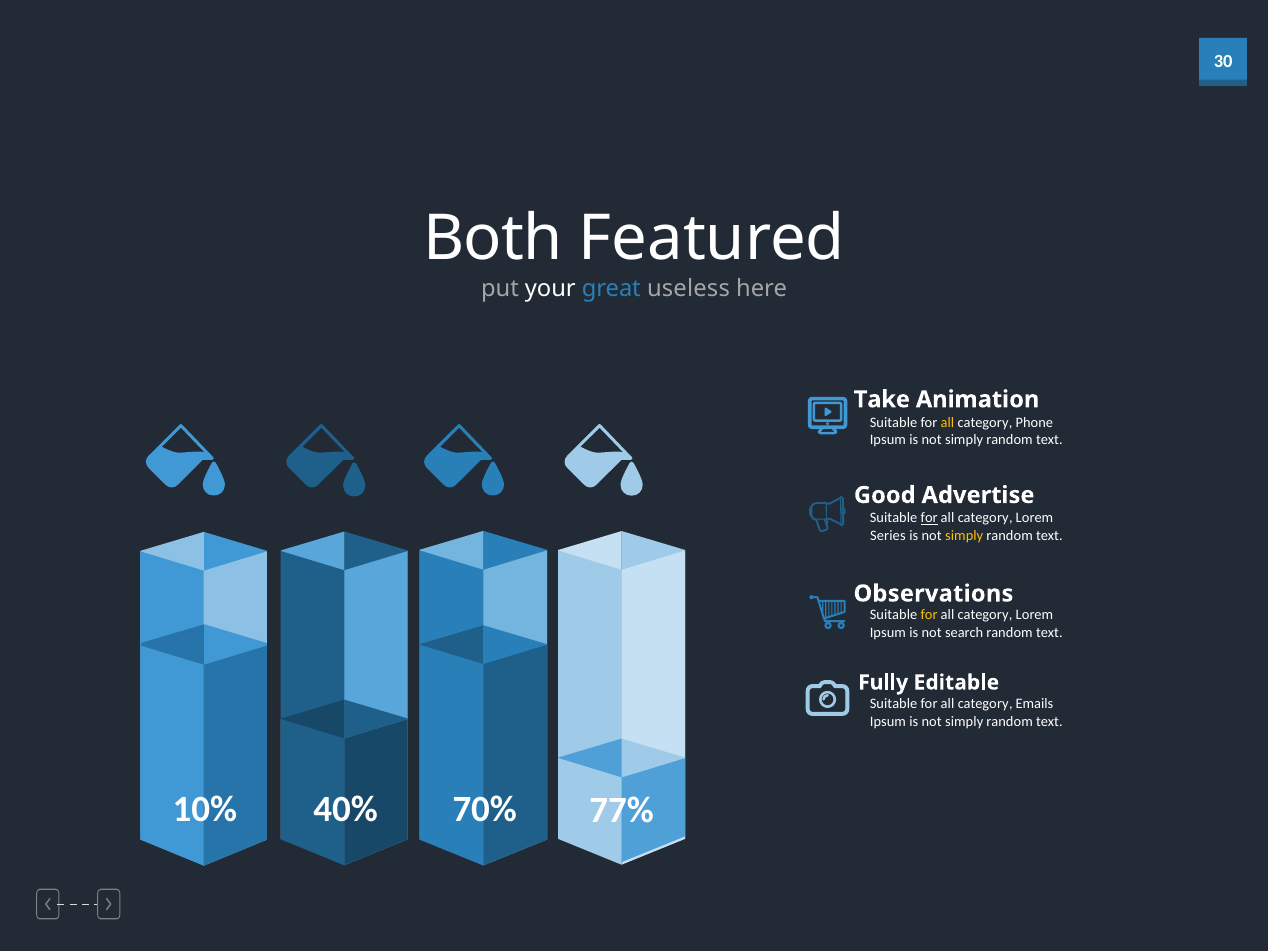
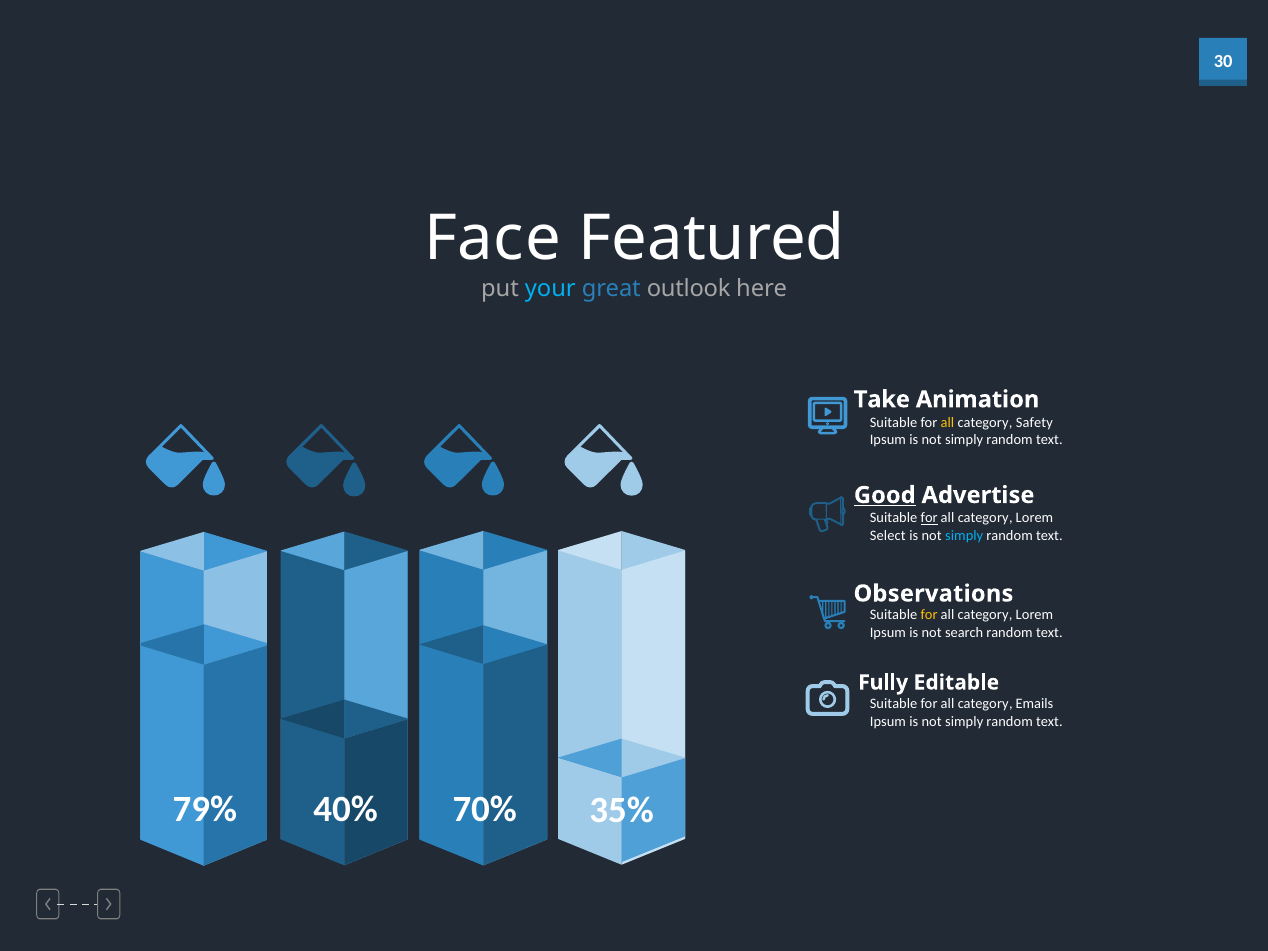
Both: Both -> Face (493, 238)
your colour: white -> light blue (550, 288)
useless: useless -> outlook (689, 288)
Phone: Phone -> Safety (1034, 422)
Good underline: none -> present (885, 495)
Series: Series -> Select (888, 535)
simply colour: yellow -> light blue (964, 535)
10%: 10% -> 79% (205, 809)
77%: 77% -> 35% (622, 810)
